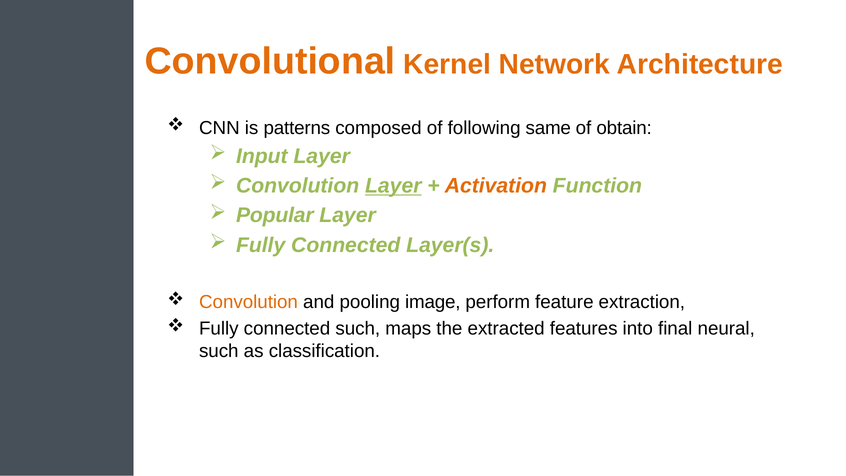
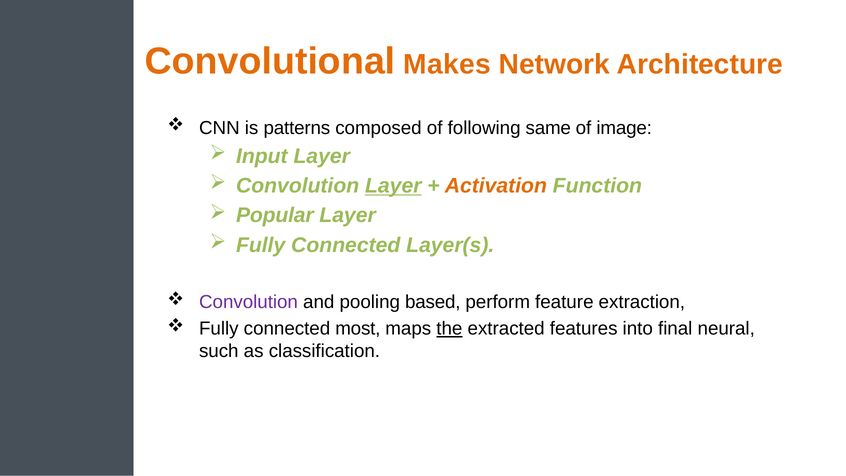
Kernel: Kernel -> Makes (447, 64)
obtain: obtain -> image (624, 128)
Convolution colour: orange -> purple (249, 302)
image: image -> based (433, 302)
connected such: such -> most (358, 329)
the underline: none -> present (449, 329)
